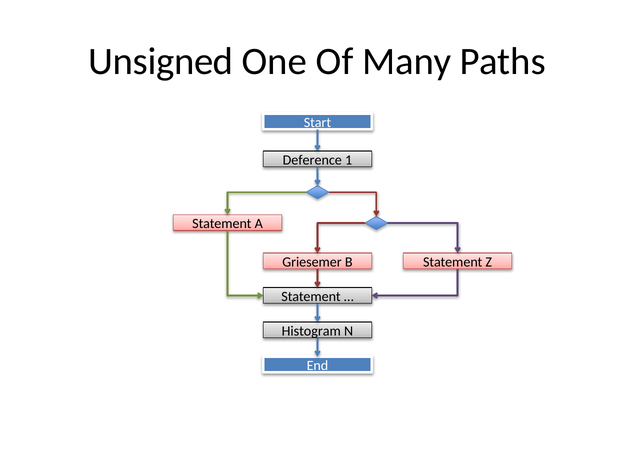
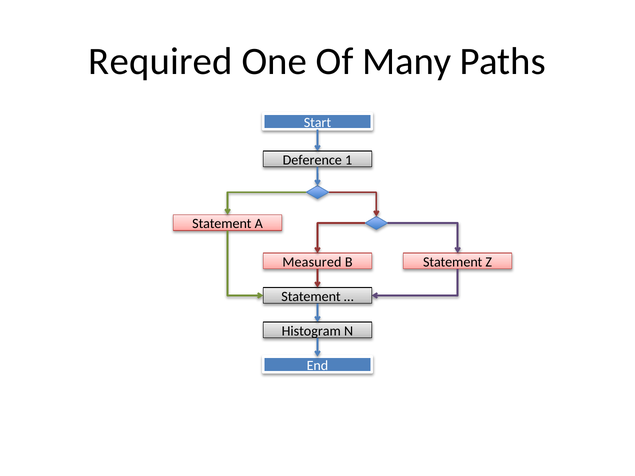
Unsigned: Unsigned -> Required (161, 61)
Griesemer: Griesemer -> Measured (312, 262)
